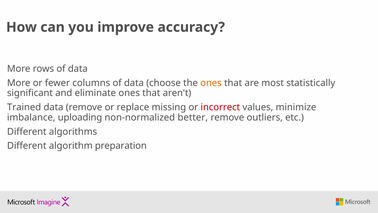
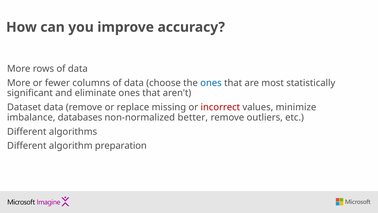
ones colour: orange -> blue (211, 83)
Trained: Trained -> Dataset (24, 107)
uploading: uploading -> databases (80, 117)
